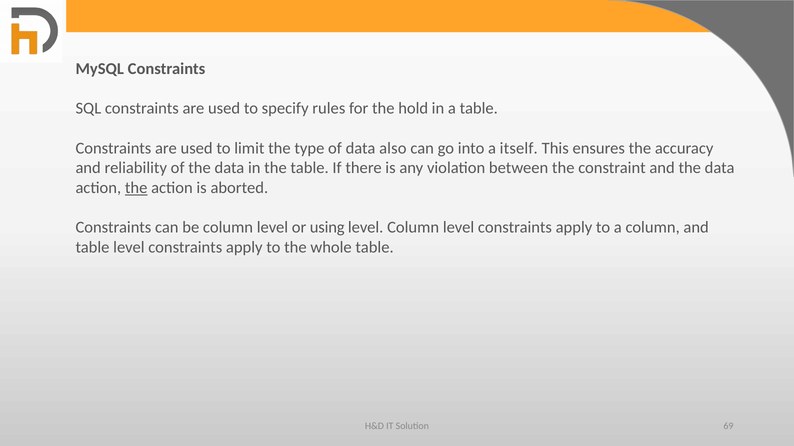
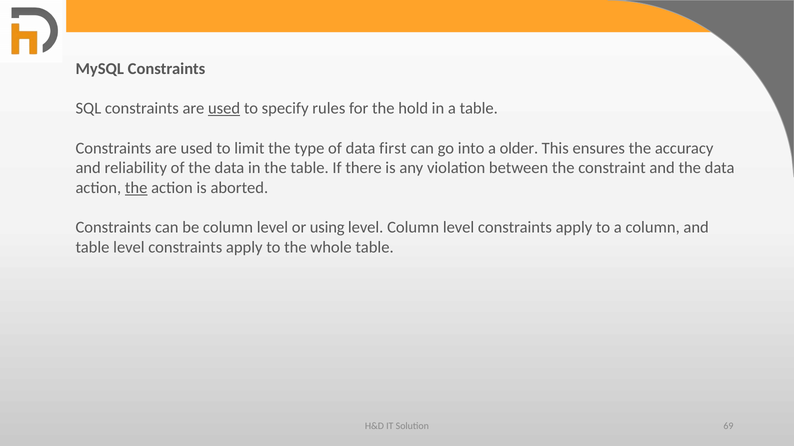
used underline: none -> present (224, 109)
also: also -> first (393, 148)
itself: itself -> older (519, 148)
